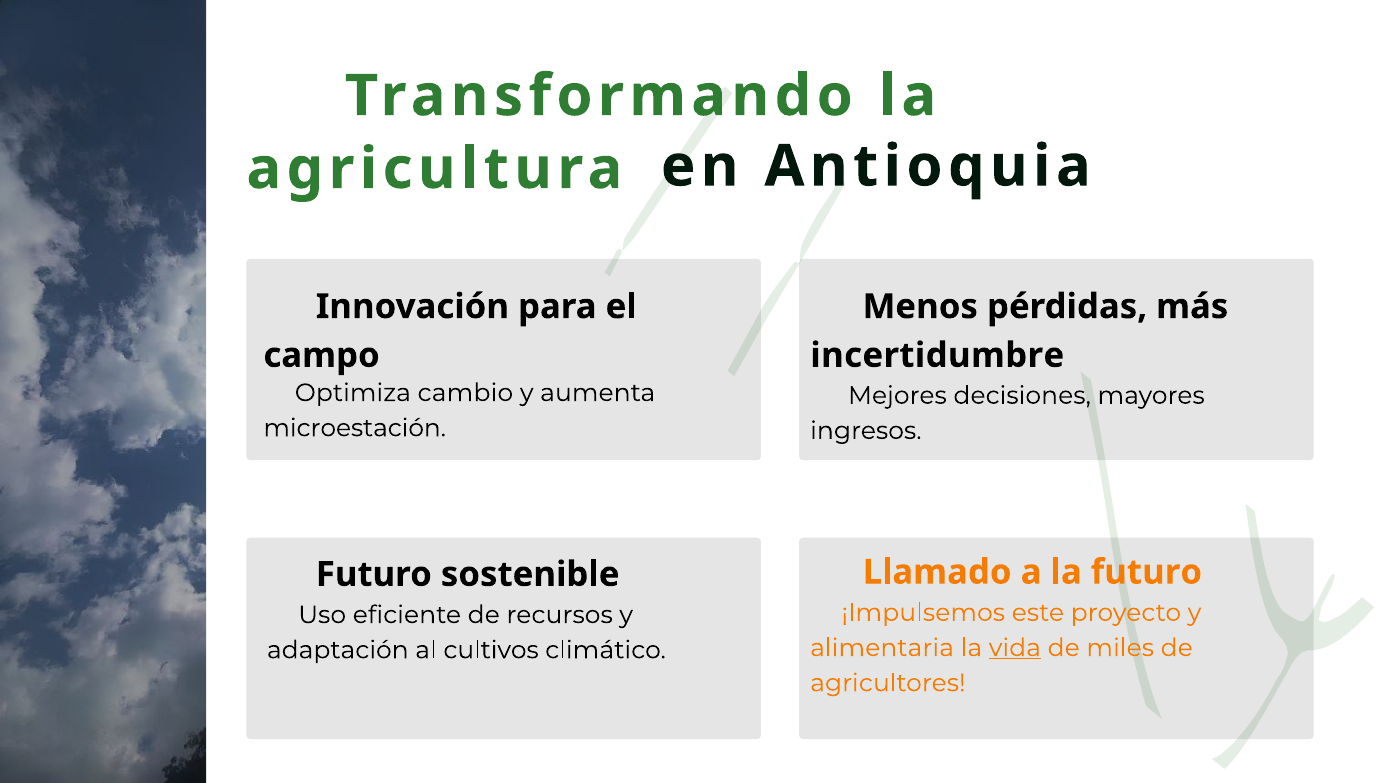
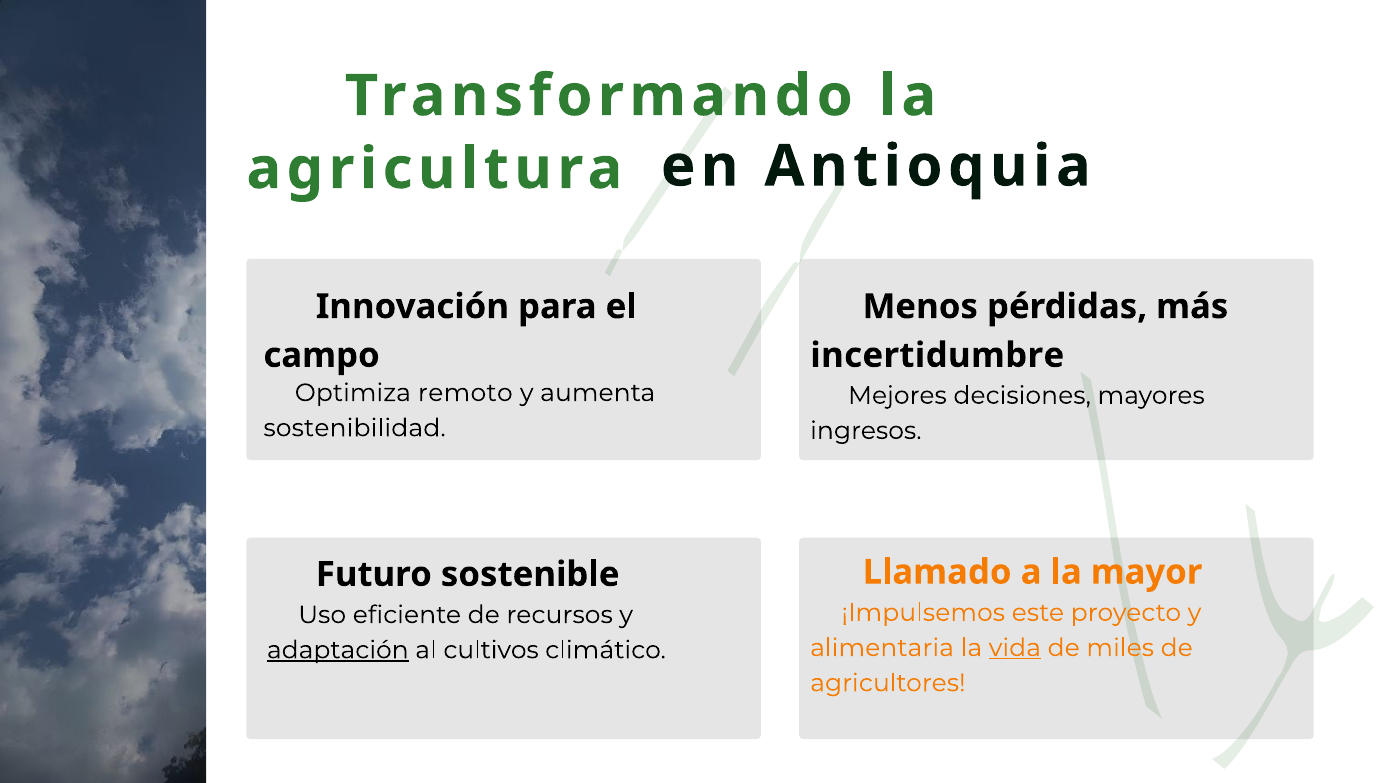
cambio: cambio -> remoto (465, 393)
microestación: microestación -> sostenibilidad (355, 428)
la futuro: futuro -> mayor (1147, 572)
adaptación underline: none -> present (338, 650)
